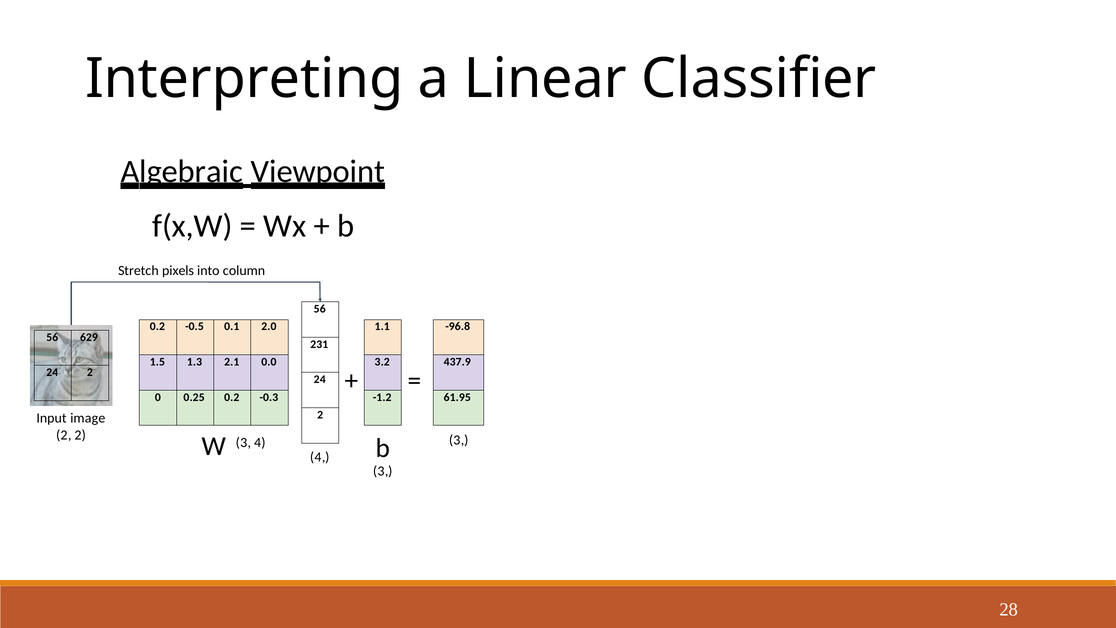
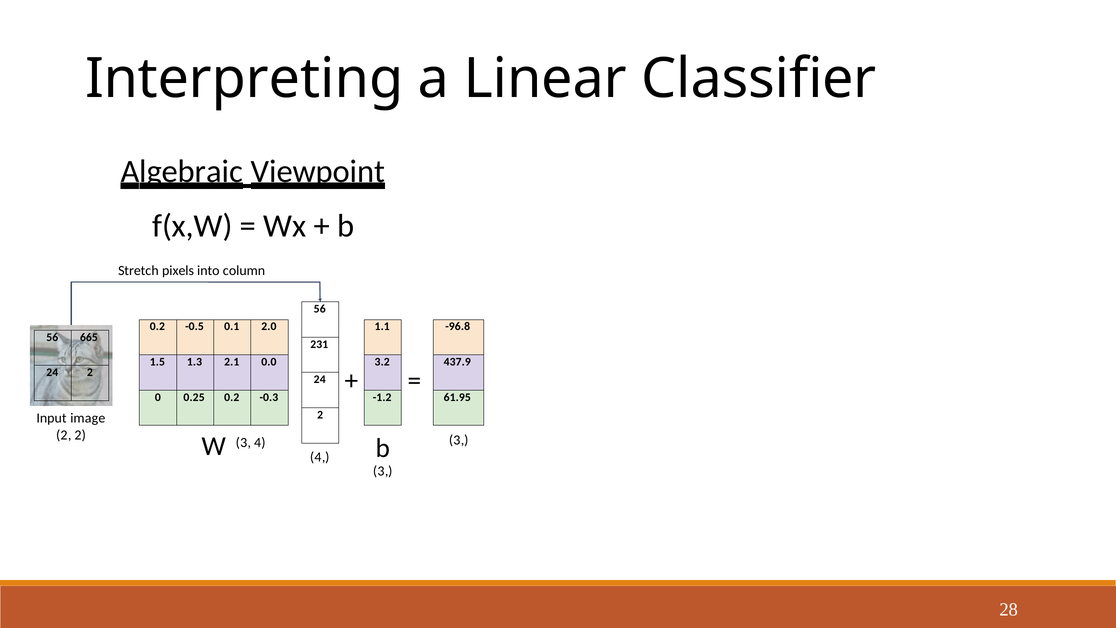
629: 629 -> 665 (89, 337)
